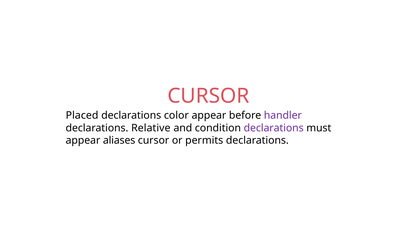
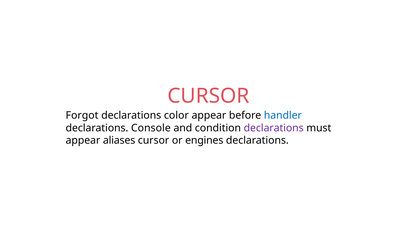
Placed: Placed -> Forgot (82, 116)
handler colour: purple -> blue (283, 116)
Relative: Relative -> Console (151, 128)
permits: permits -> engines (204, 141)
